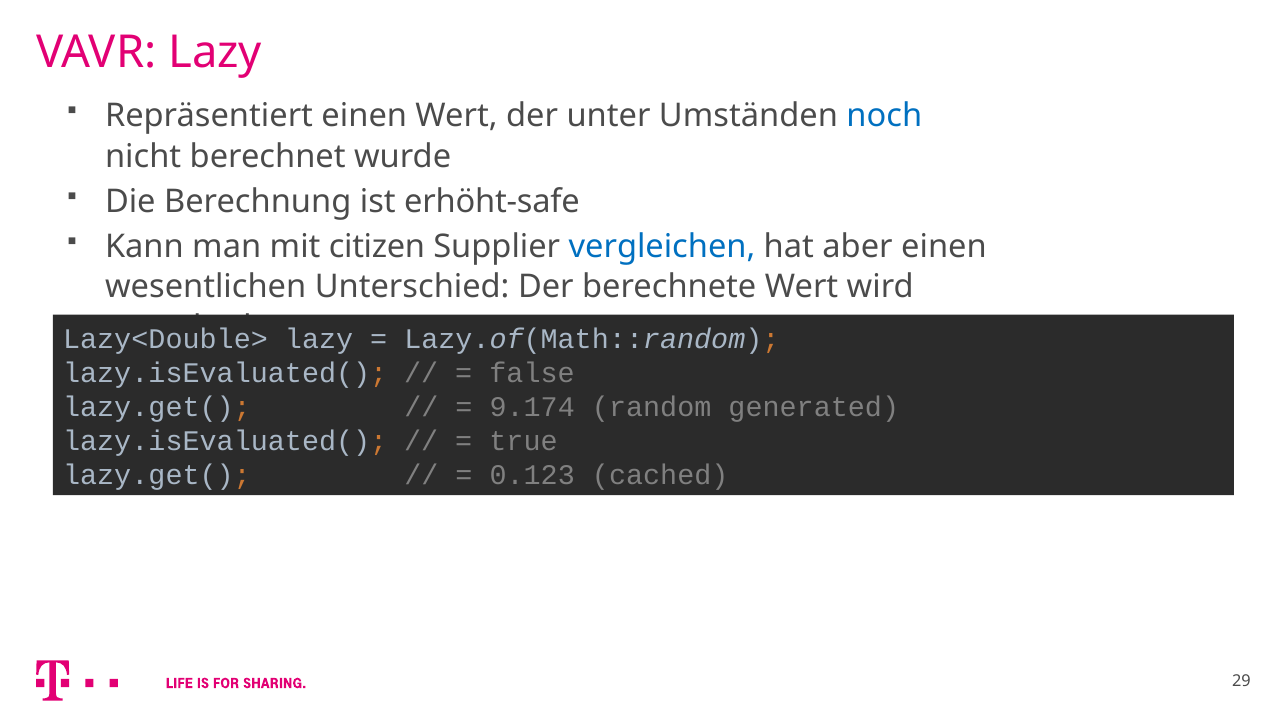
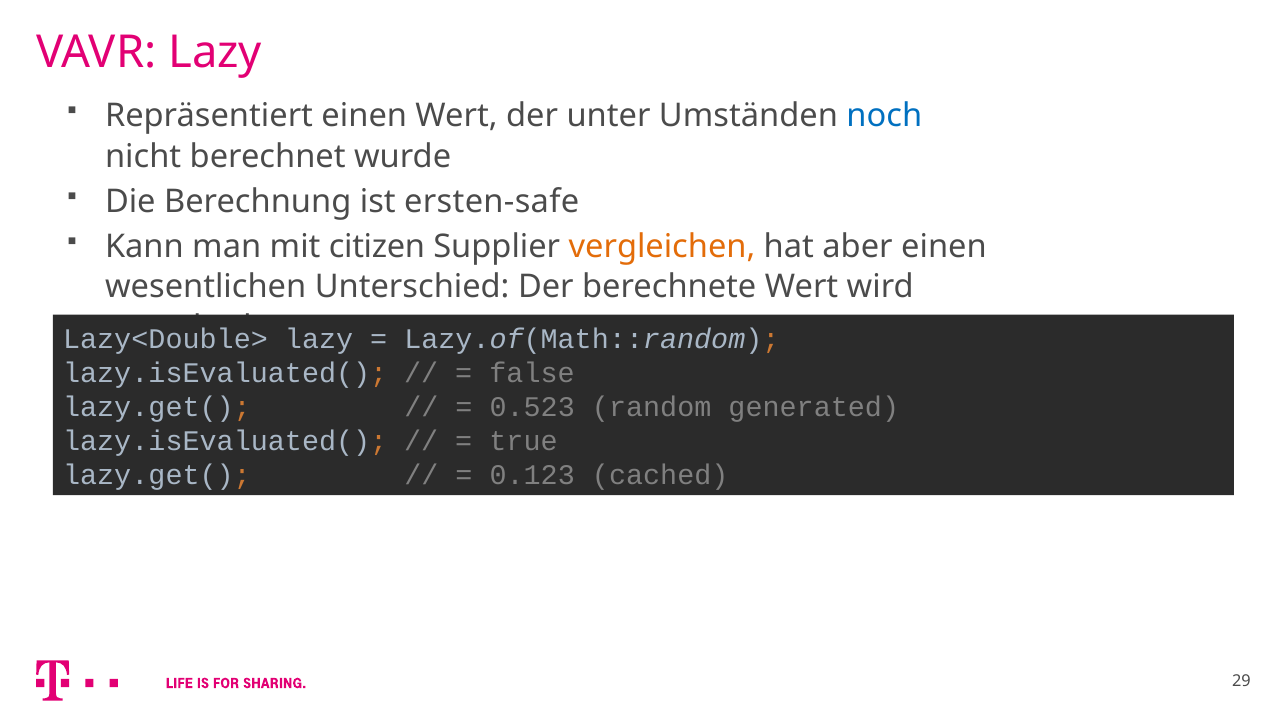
erhöht-safe: erhöht-safe -> ersten-safe (492, 201)
vergleichen colour: blue -> orange (662, 246)
9.174: 9.174 -> 0.523 (532, 407)
